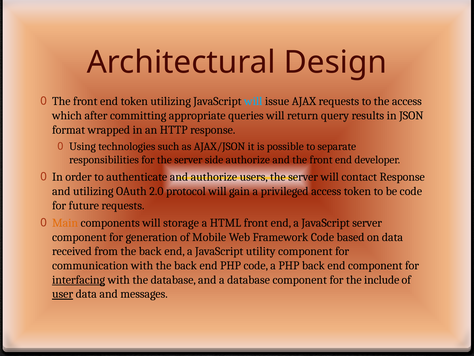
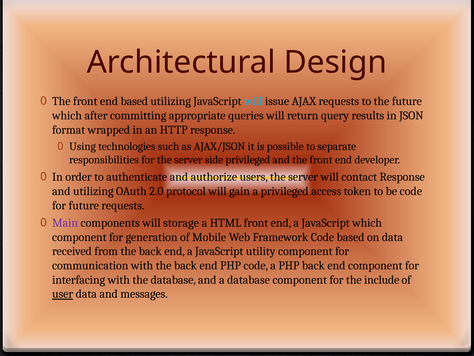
end token: token -> based (134, 101)
the access: access -> future (407, 101)
side authorize: authorize -> privileged (248, 160)
Main colour: orange -> purple (65, 223)
JavaScript server: server -> which (367, 223)
interfacing underline: present -> none (79, 279)
